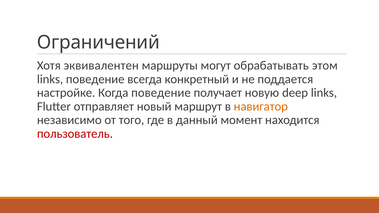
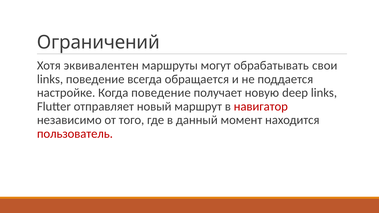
этом: этом -> свои (325, 66)
конкретный: конкретный -> обращается (197, 79)
навигатор colour: orange -> red (261, 107)
